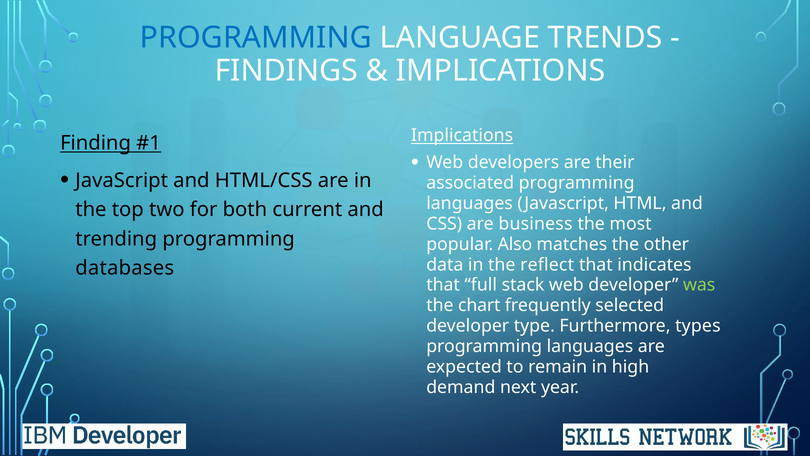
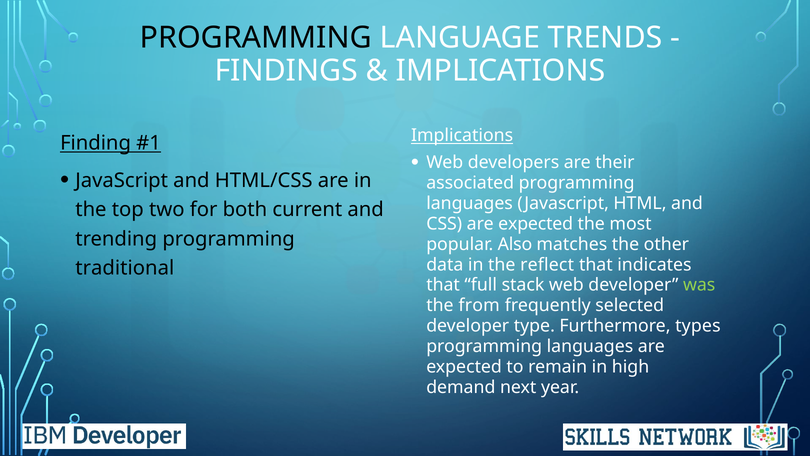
PROGRAMMING colour: blue -> black (256, 38)
CSS are business: business -> expected (536, 224)
databases: databases -> traditional (125, 268)
chart: chart -> from (479, 305)
